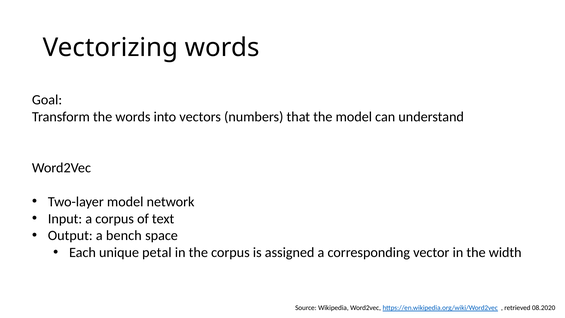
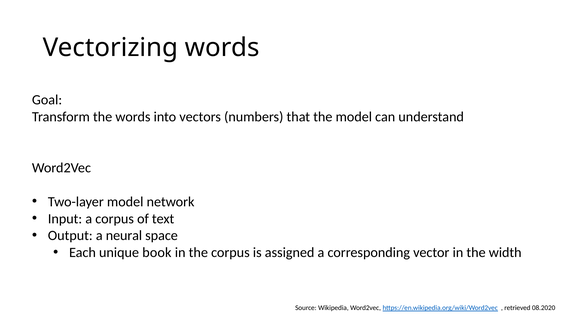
bench: bench -> neural (124, 236)
petal: petal -> book (157, 252)
